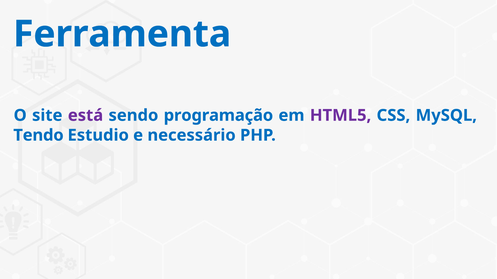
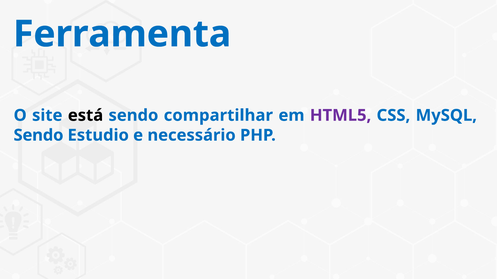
está colour: purple -> black (86, 116)
programação: programação -> compartilhar (218, 116)
Tendo: Tendo -> Sendo (38, 135)
